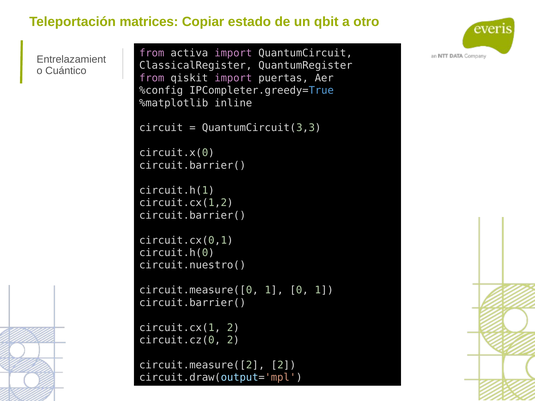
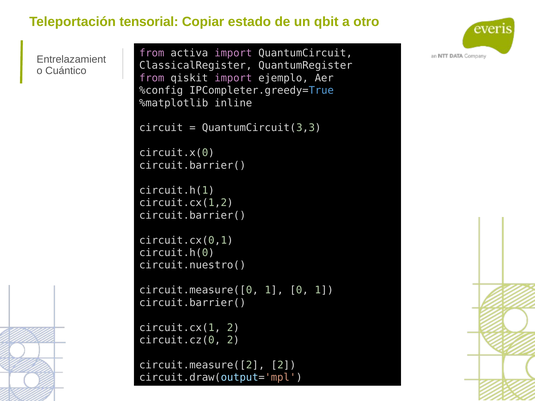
matrices: matrices -> tensorial (149, 22)
puertas: puertas -> ejemplo (283, 78)
